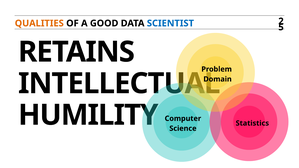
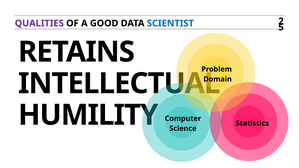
QUALITIES colour: orange -> purple (39, 23)
